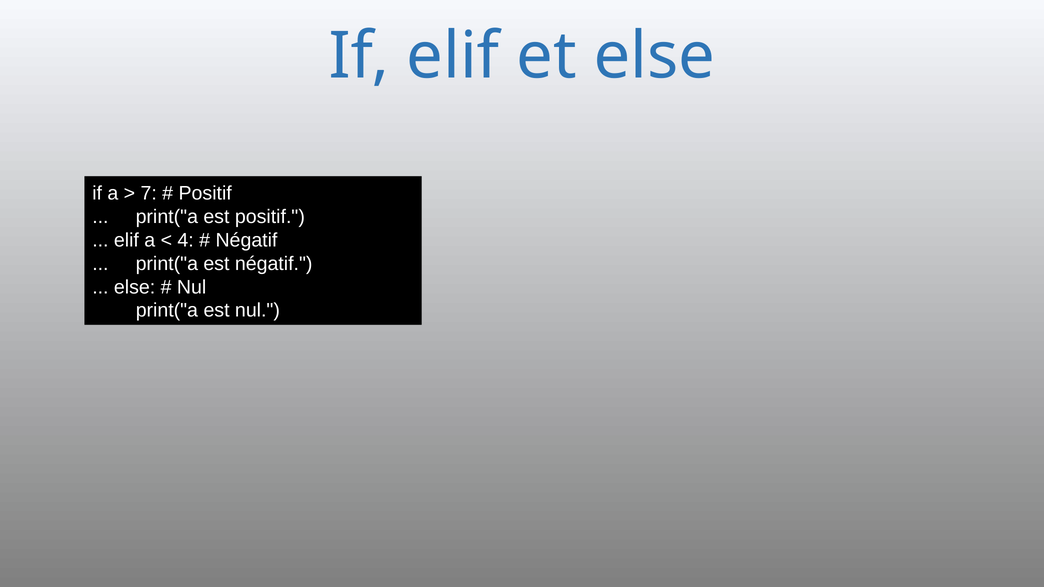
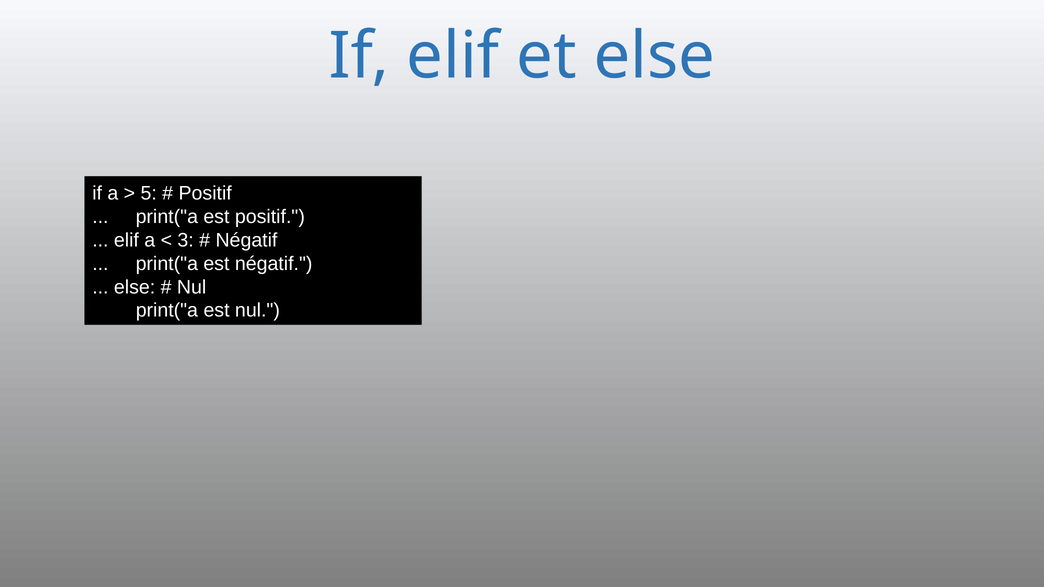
7: 7 -> 5 (149, 193)
4: 4 -> 3 (186, 240)
